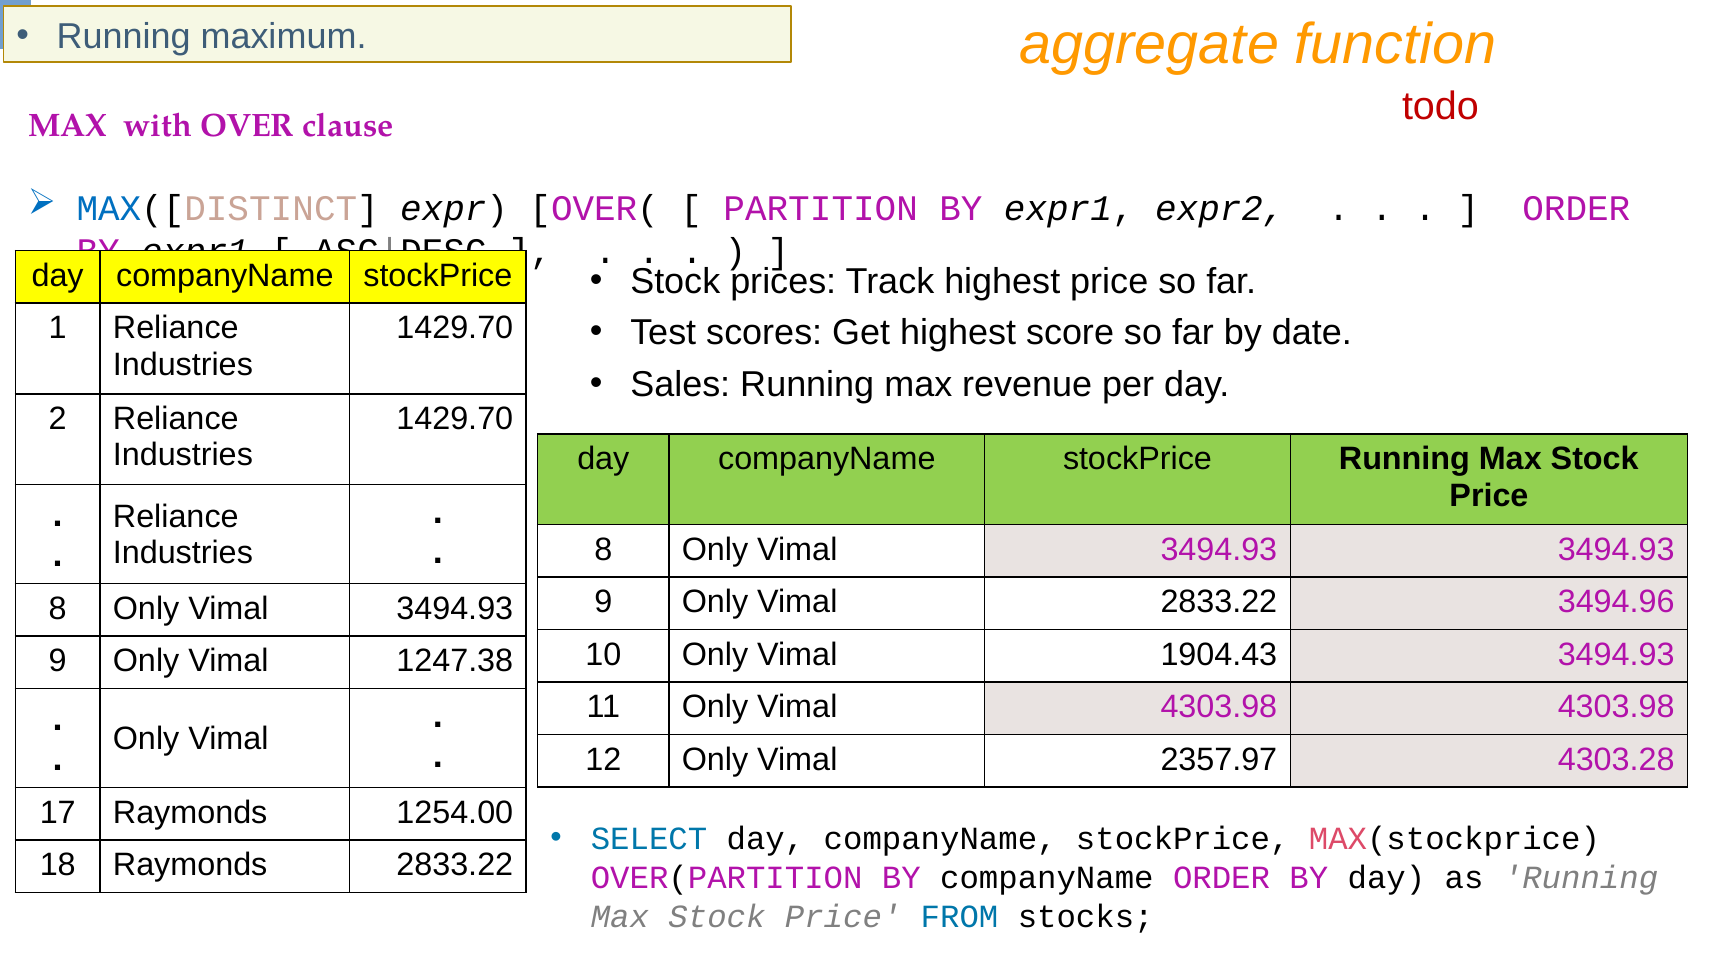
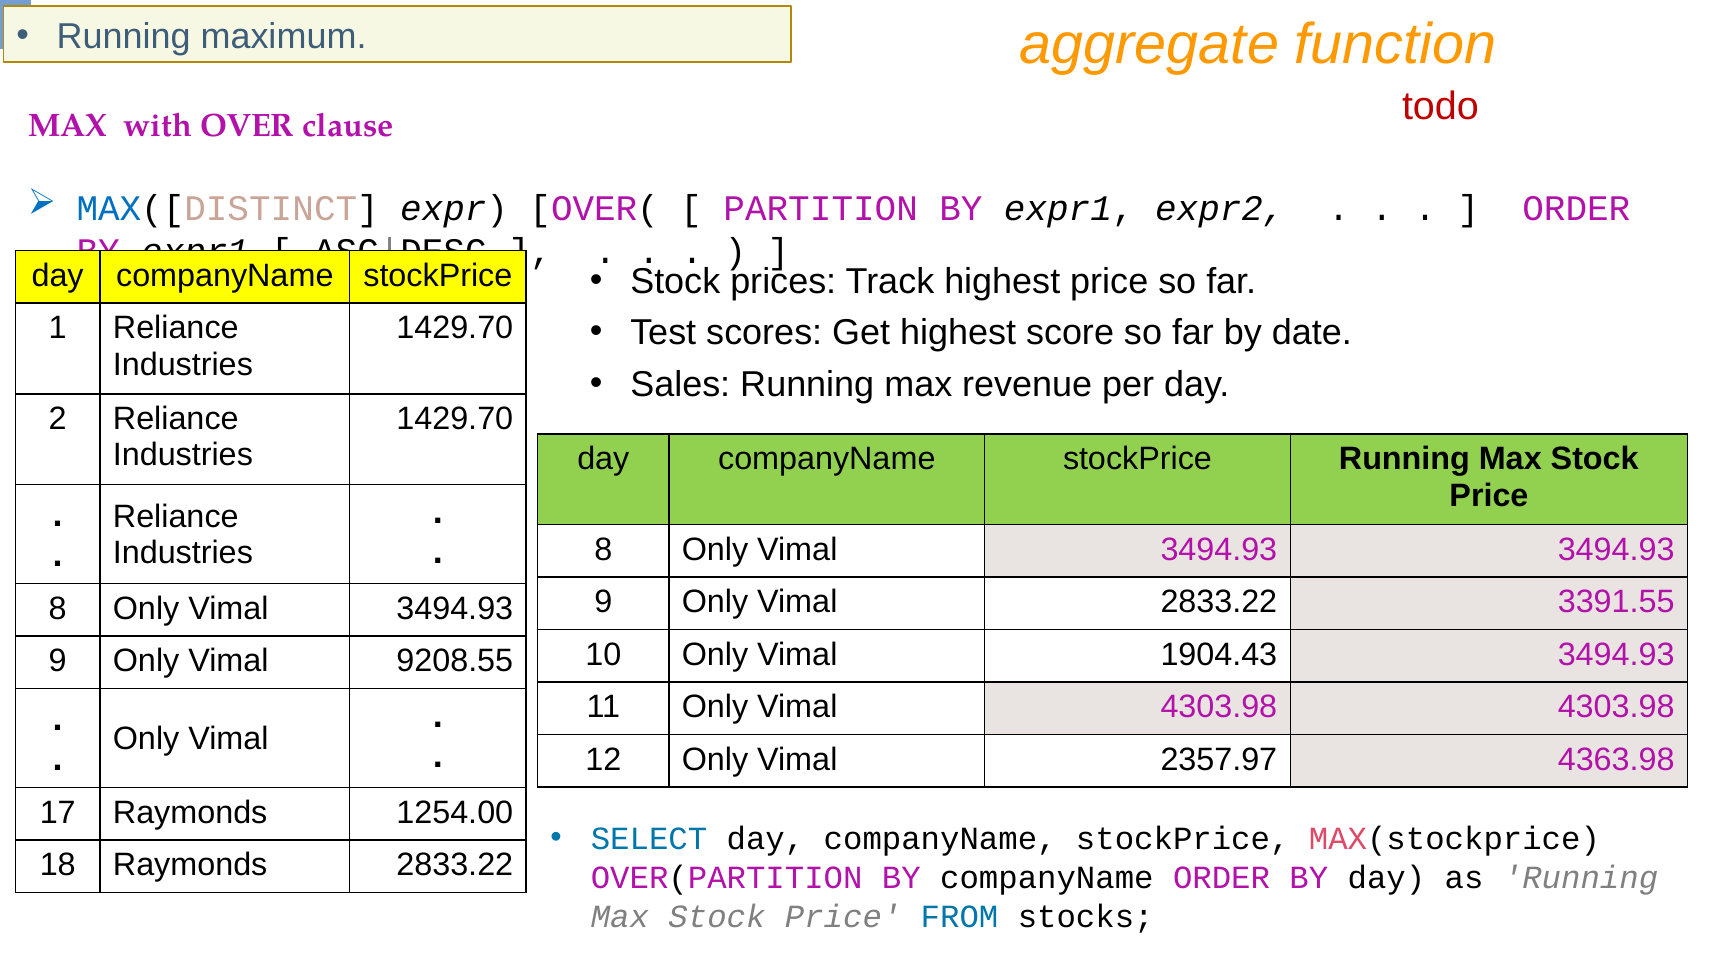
3494.96: 3494.96 -> 3391.55 (1616, 602)
1247.38: 1247.38 -> 9208.55 (455, 661)
4303.28: 4303.28 -> 4363.98 (1616, 760)
